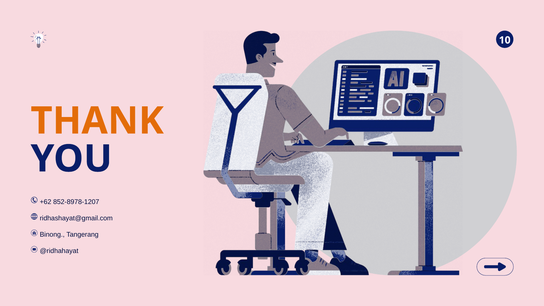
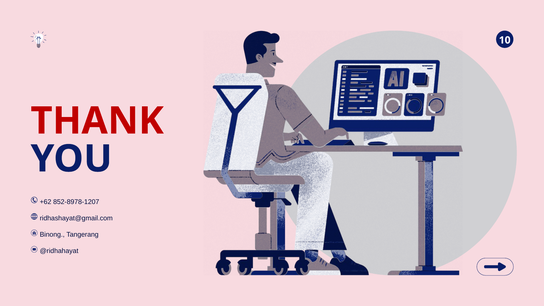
THANK colour: orange -> red (97, 121)
